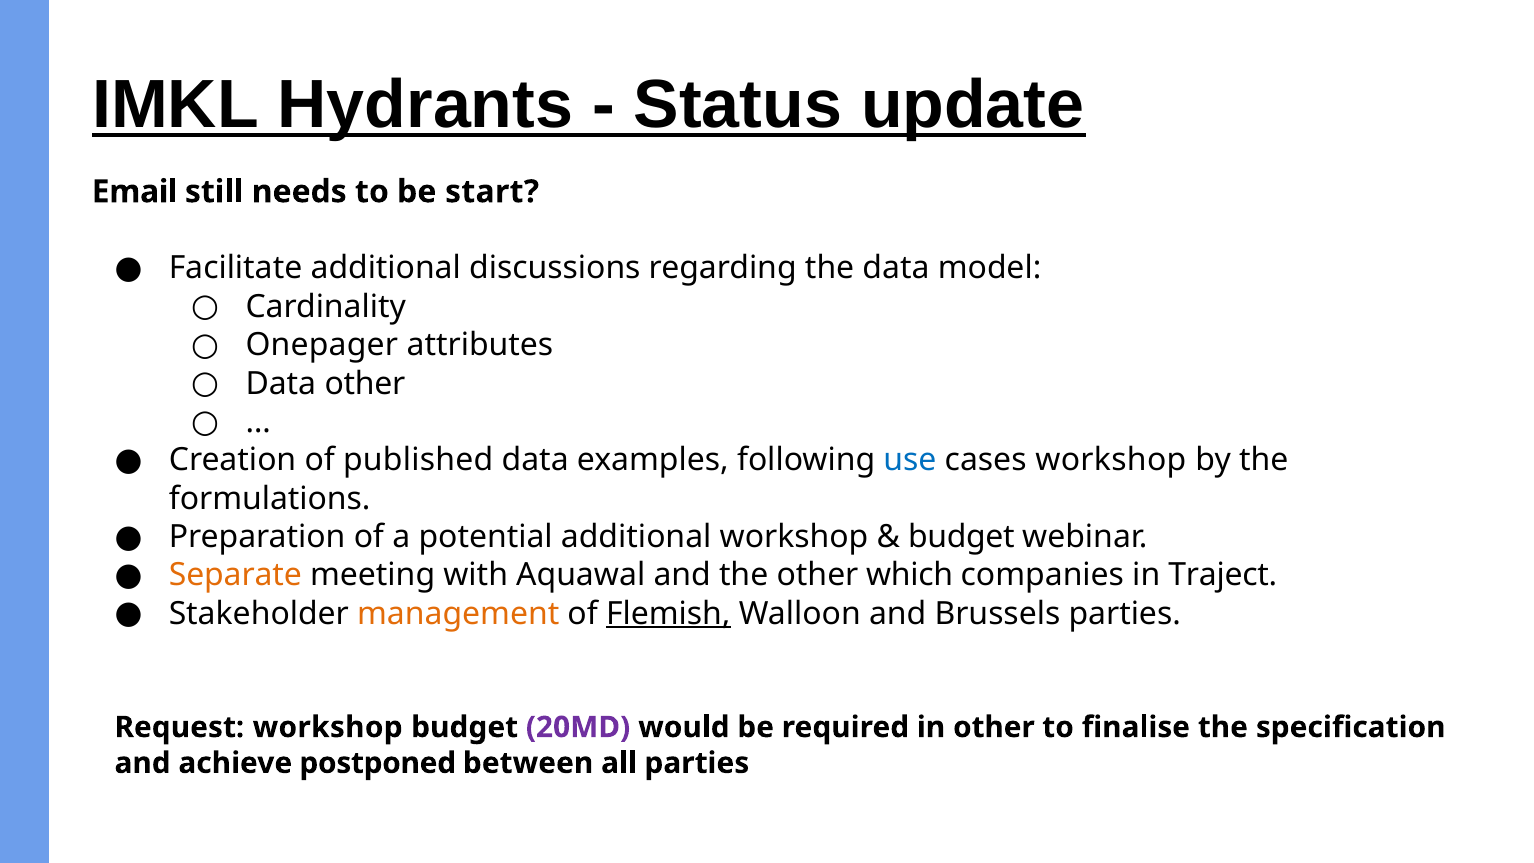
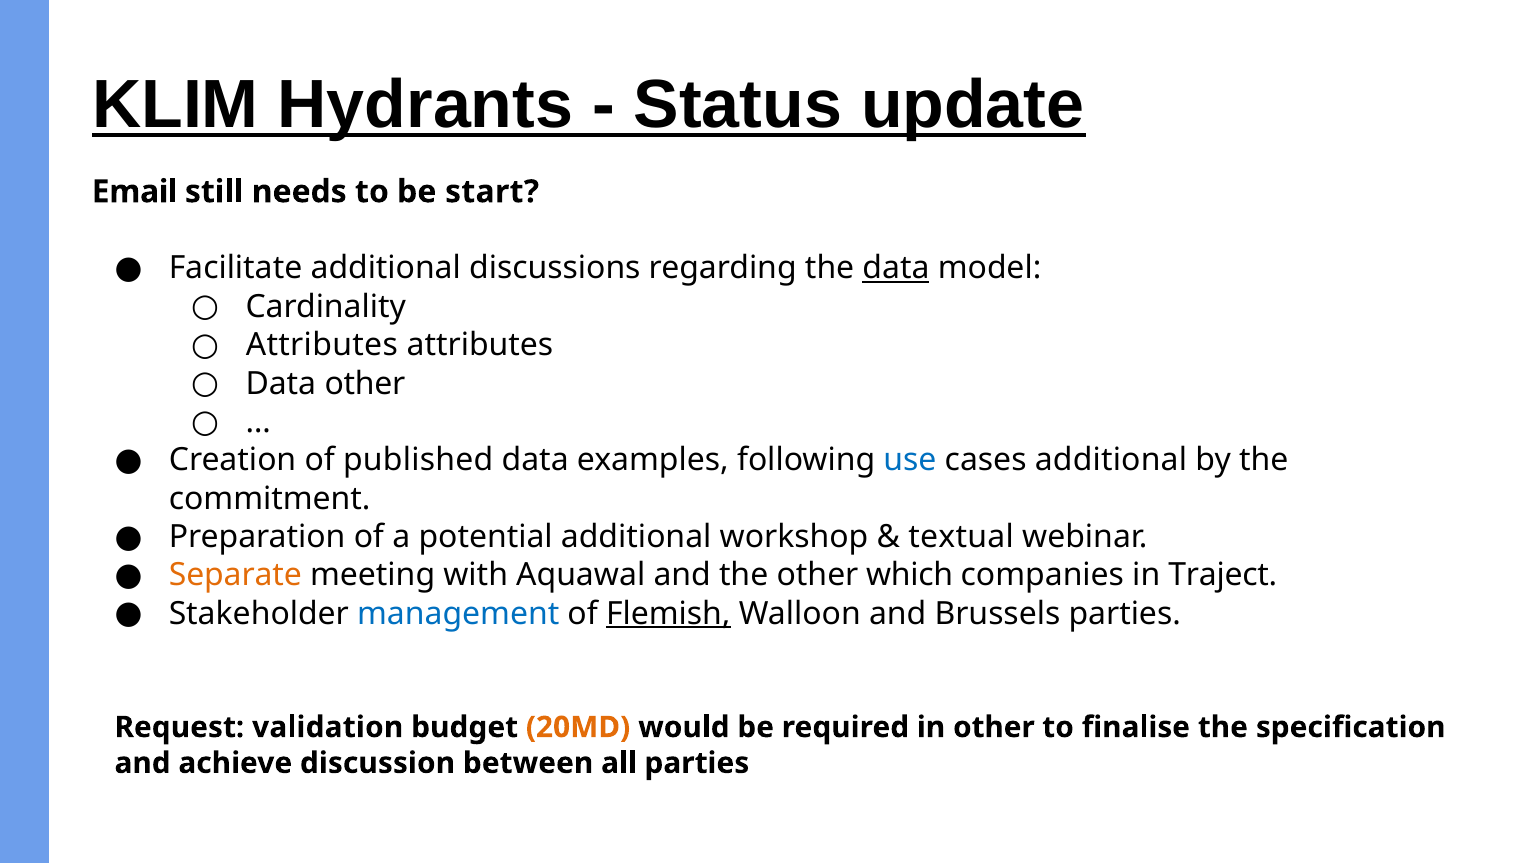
IMKL: IMKL -> KLIM (175, 105)
data underline: none -> present (896, 268)
Onepager: Onepager -> Attributes (322, 345)
cases workshop: workshop -> additional (1111, 460)
formulations: formulations -> commitment (270, 499)
budget: budget -> textual (961, 537)
management colour: orange -> blue (458, 614)
Request workshop: workshop -> validation (328, 727)
20MD colour: purple -> orange (578, 727)
postponed: postponed -> discussion (378, 763)
